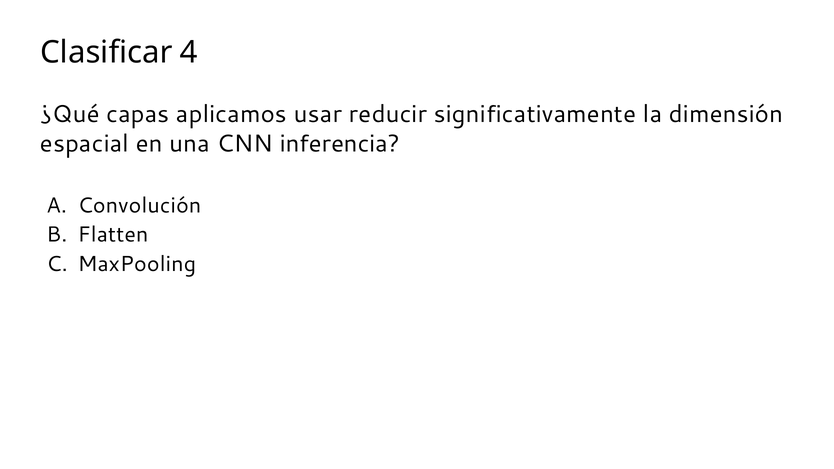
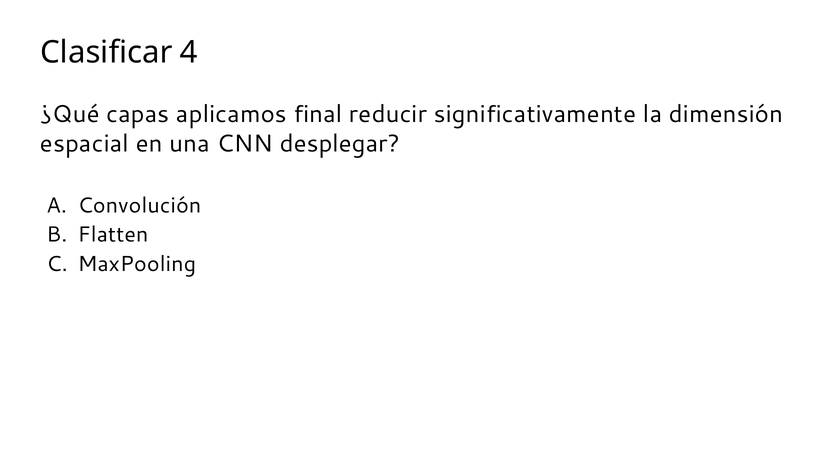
usar: usar -> final (318, 114)
inferencia: inferencia -> desplegar (340, 144)
